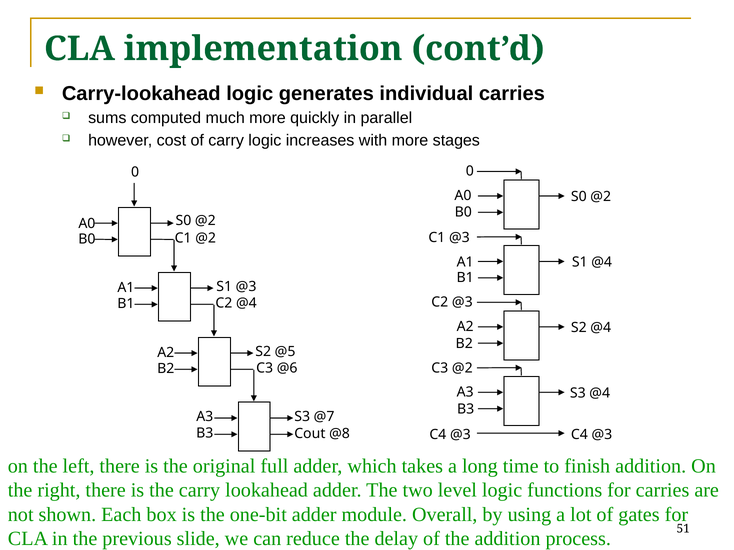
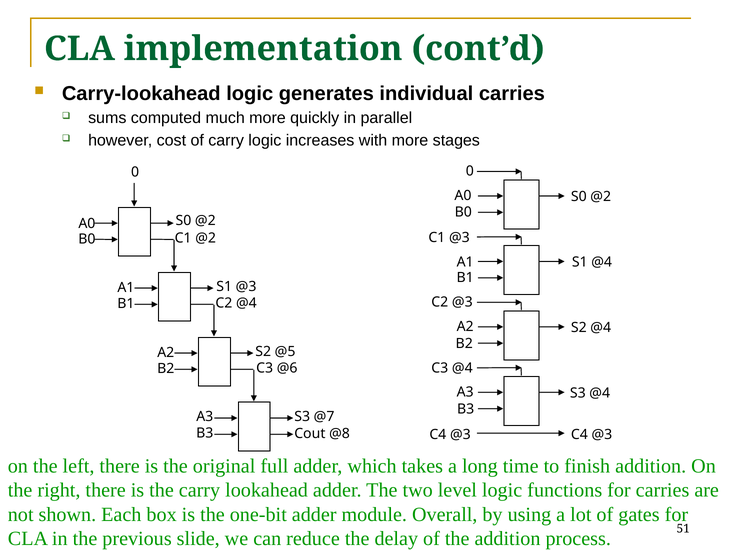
C3 @2: @2 -> @4 (462, 368)
